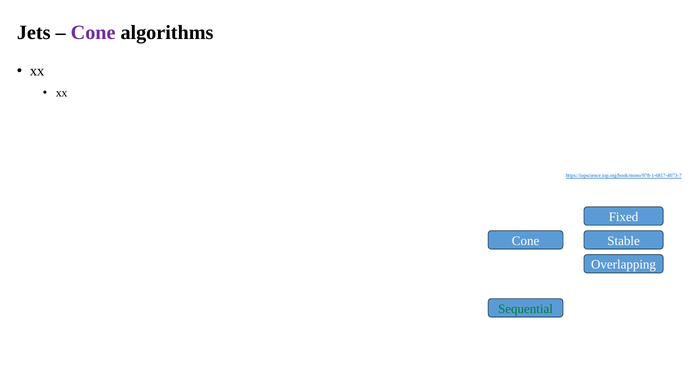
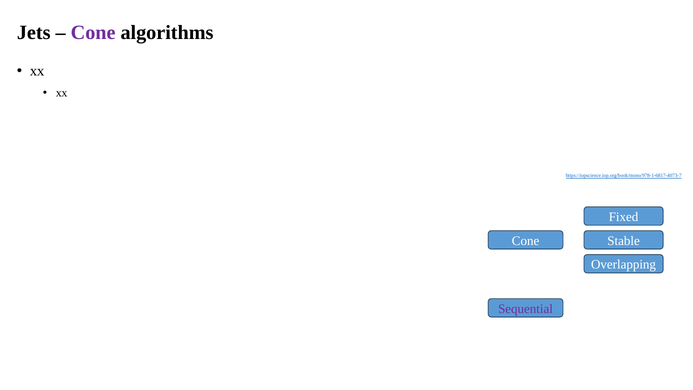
Sequential colour: green -> purple (525, 309)
